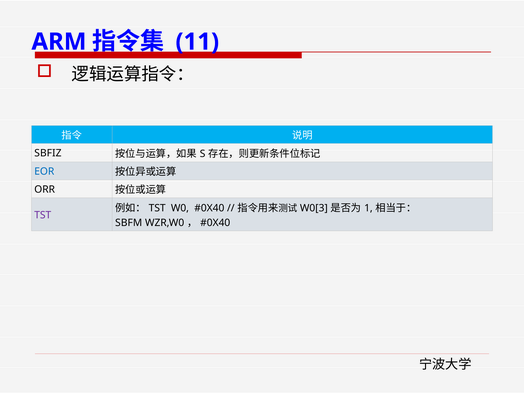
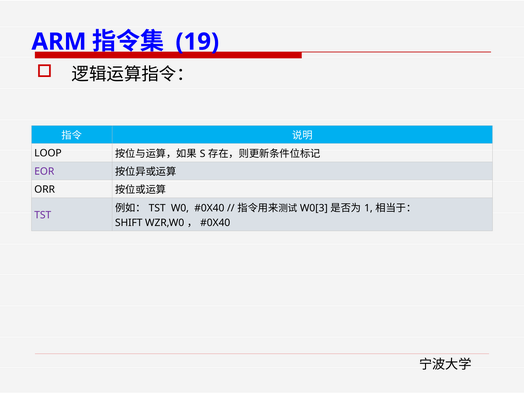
11: 11 -> 19 (197, 42)
SBFIZ: SBFIZ -> LOOP (48, 153)
EOR colour: blue -> purple (44, 171)
SBFM: SBFM -> SHIFT (129, 223)
